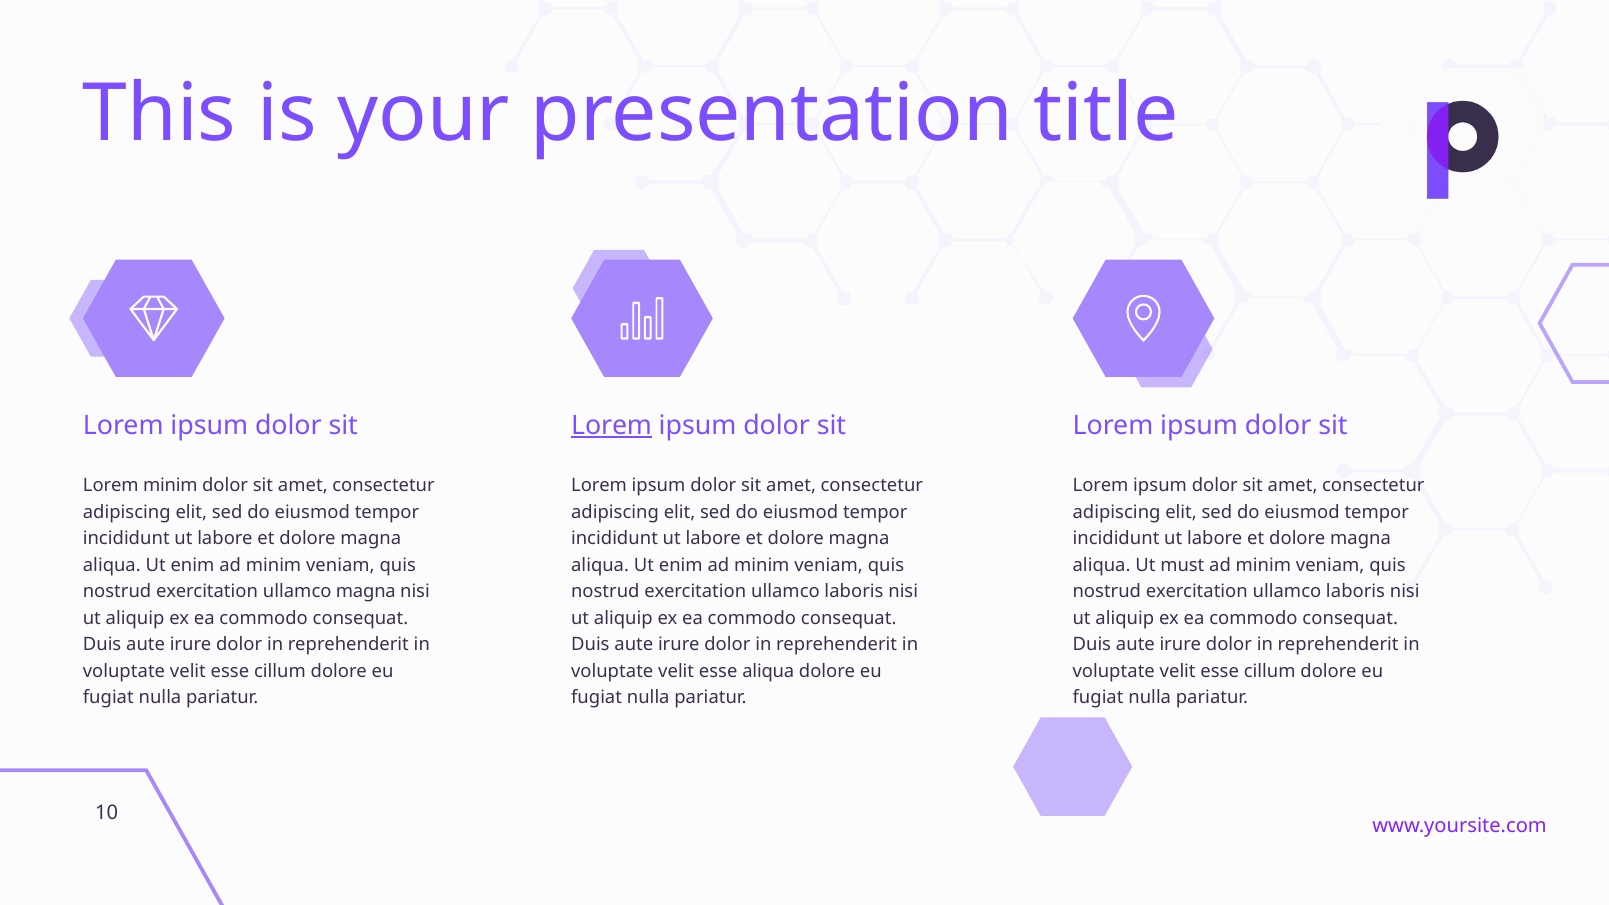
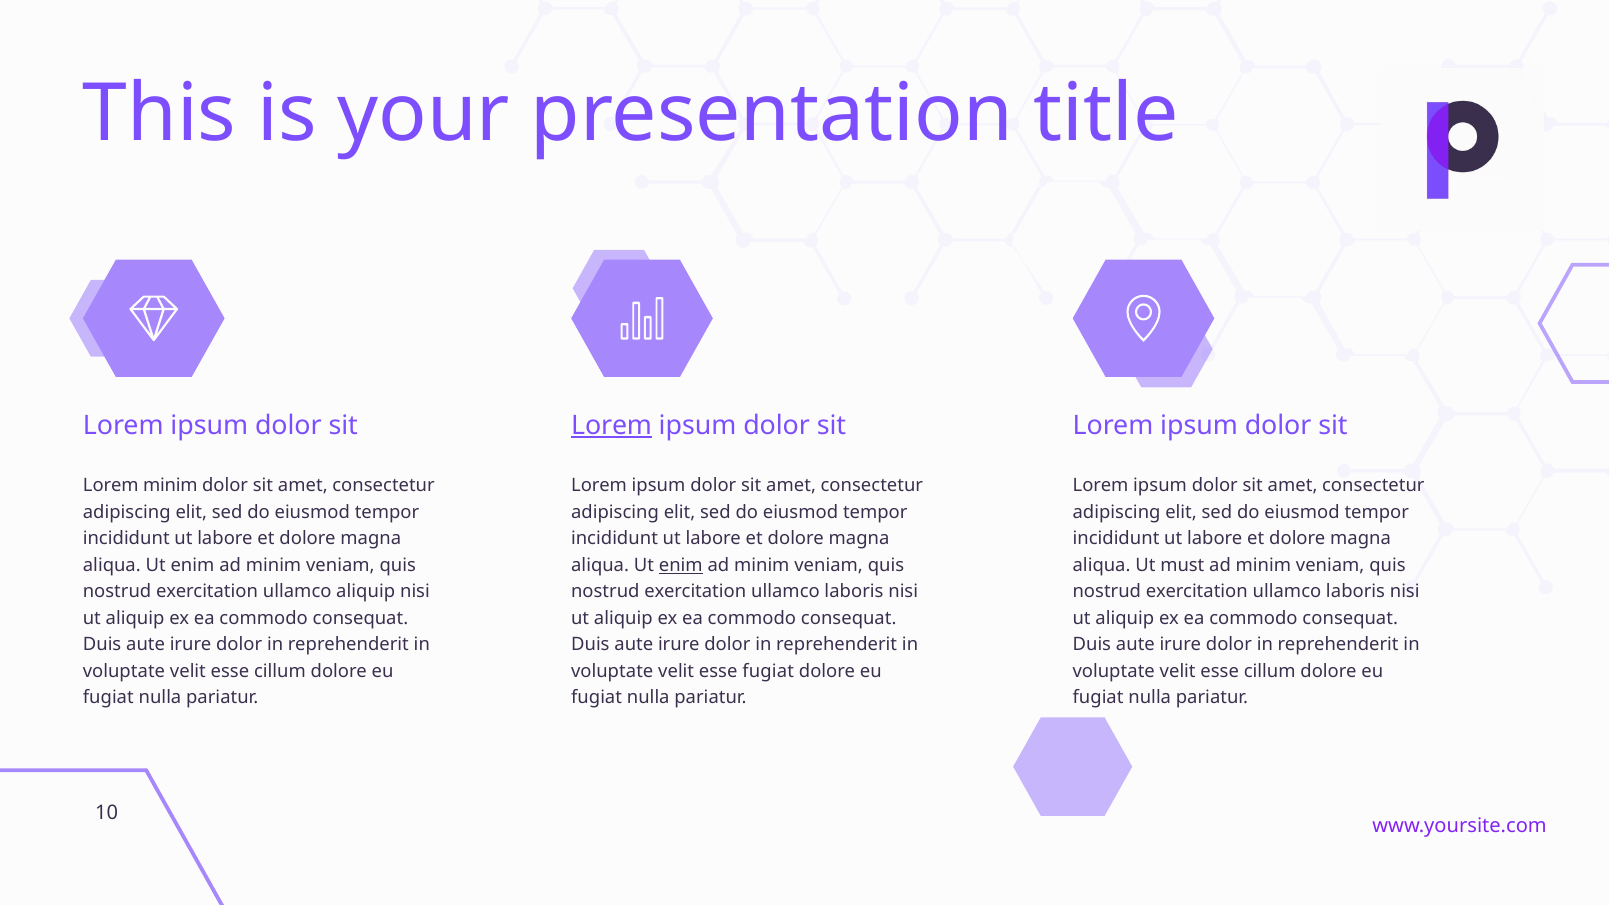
enim underline: none -> present (681, 565)
ullamco magna: magna -> aliquip (366, 592)
esse aliqua: aliqua -> fugiat (768, 671)
